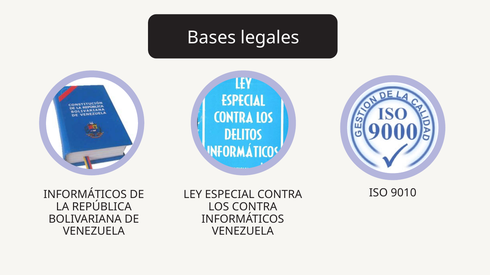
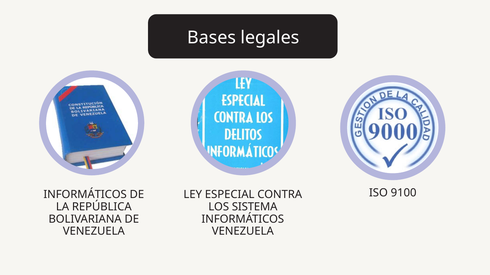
9010: 9010 -> 9100 (404, 193)
LOS CONTRA: CONTRA -> SISTEMA (255, 207)
